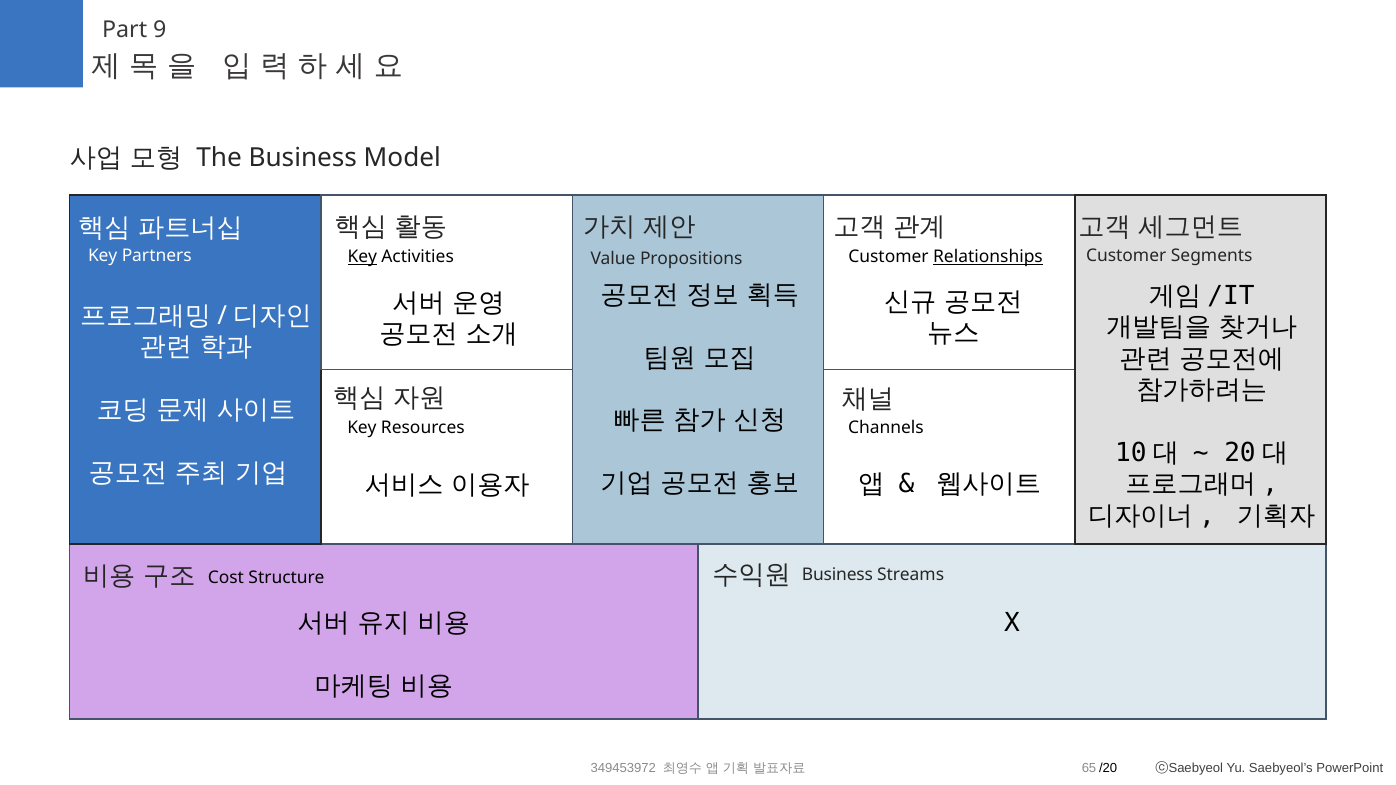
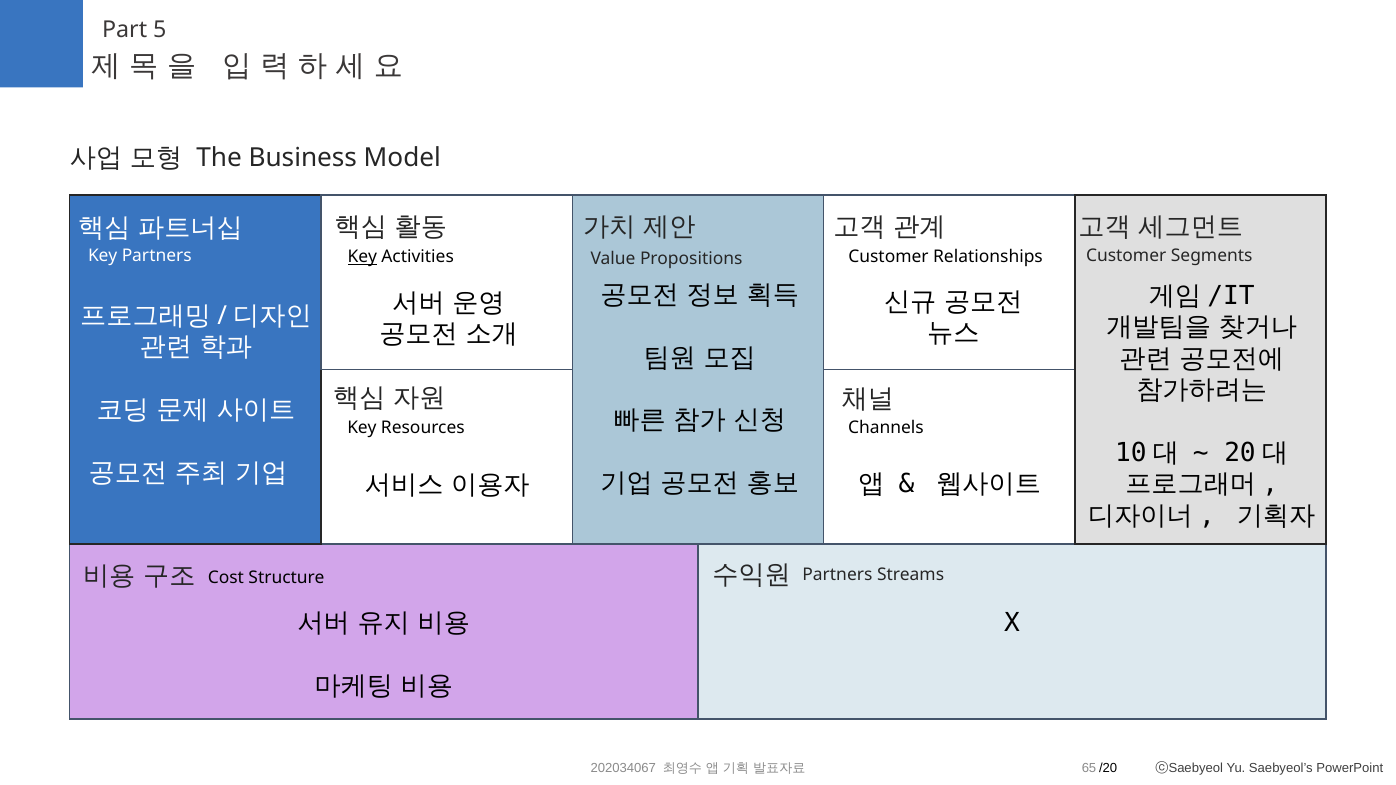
9: 9 -> 5 (160, 30)
Relationships underline: present -> none (988, 257)
Structure Business: Business -> Partners (837, 575)
349453972: 349453972 -> 202034067 (623, 768)
